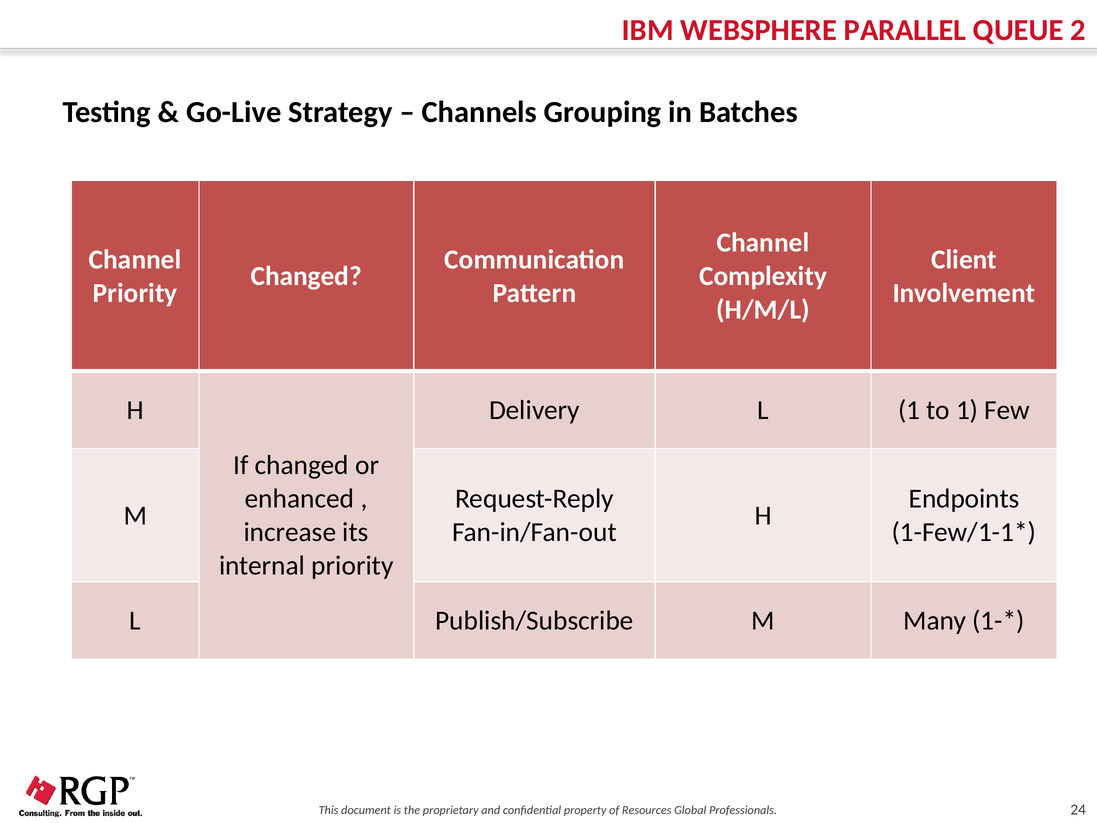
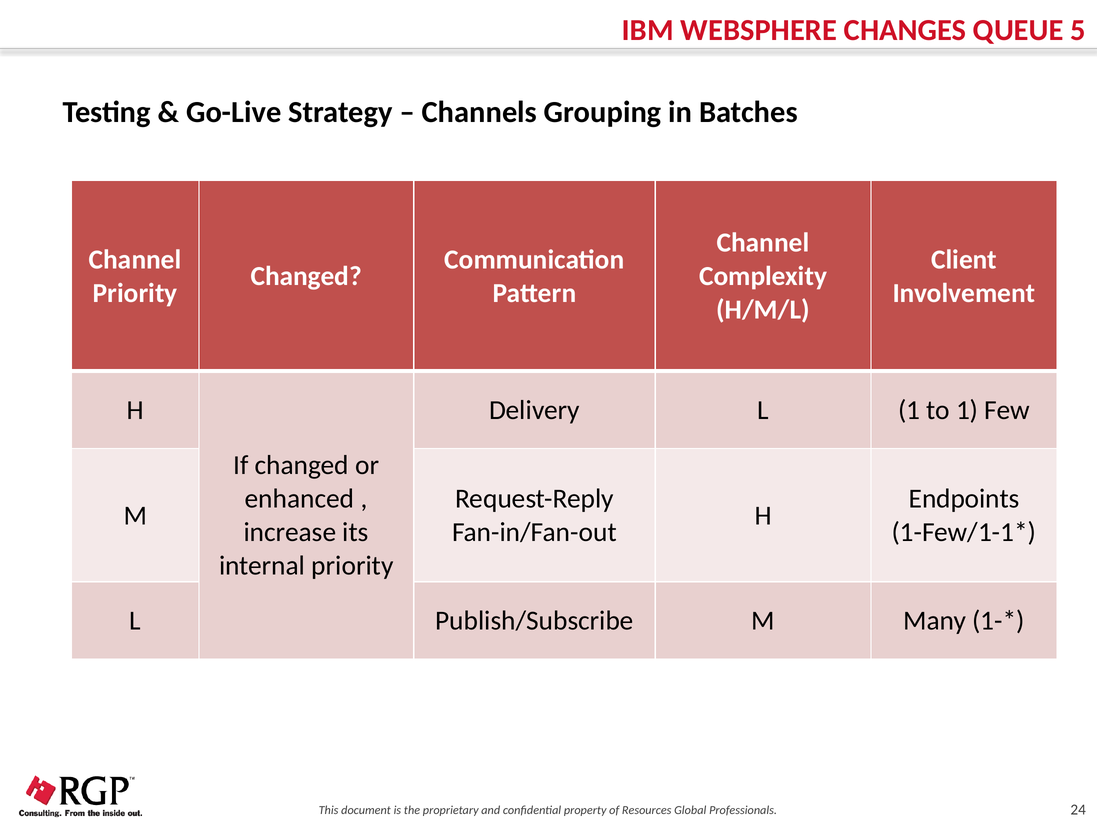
PARALLEL: PARALLEL -> CHANGES (905, 30)
2: 2 -> 5 (1078, 30)
